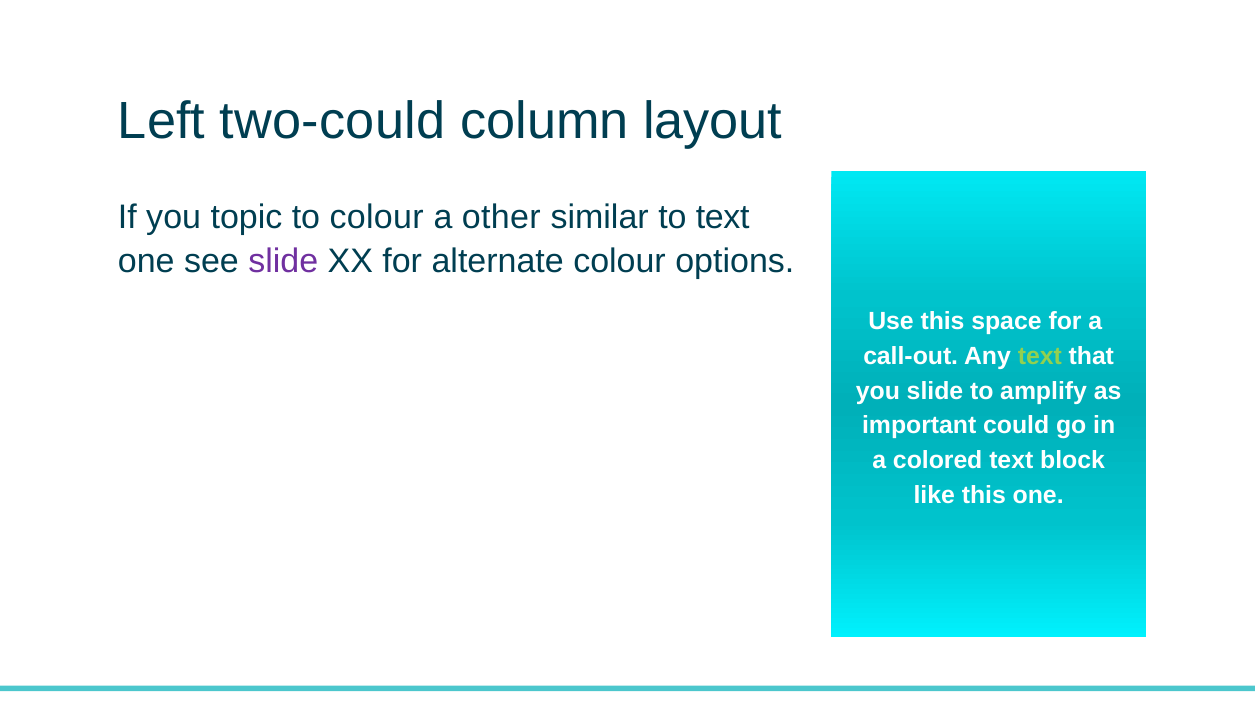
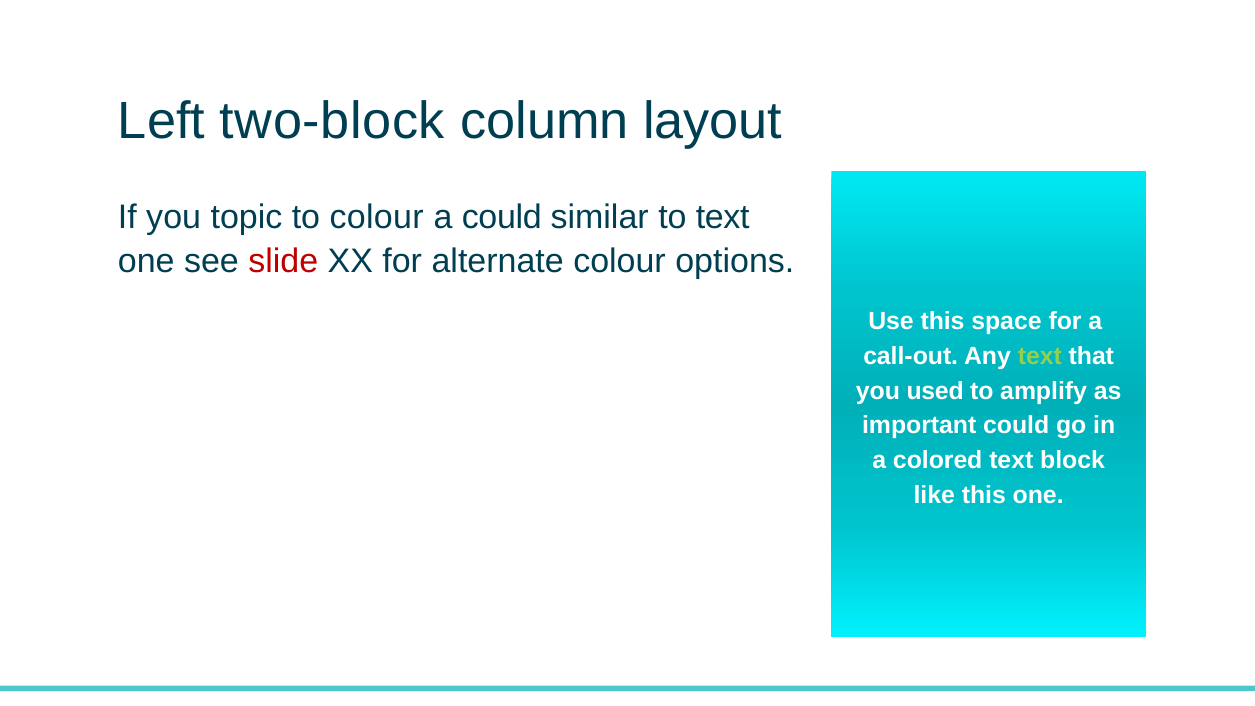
two-could: two-could -> two-block (332, 122)
a other: other -> could (502, 217)
slide colour: purple -> red (283, 262)
you slide: slide -> used (935, 391)
